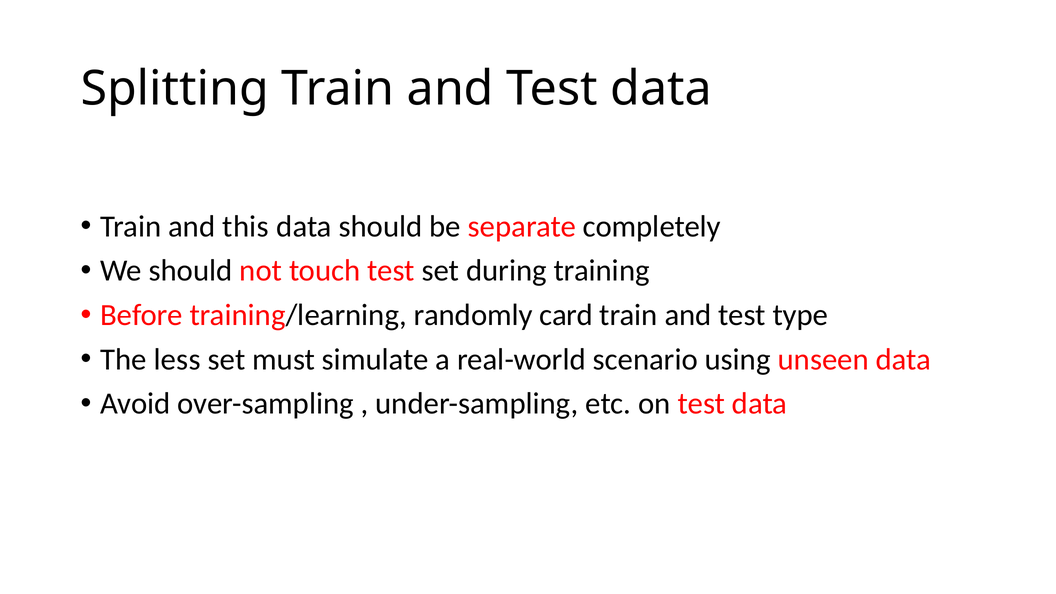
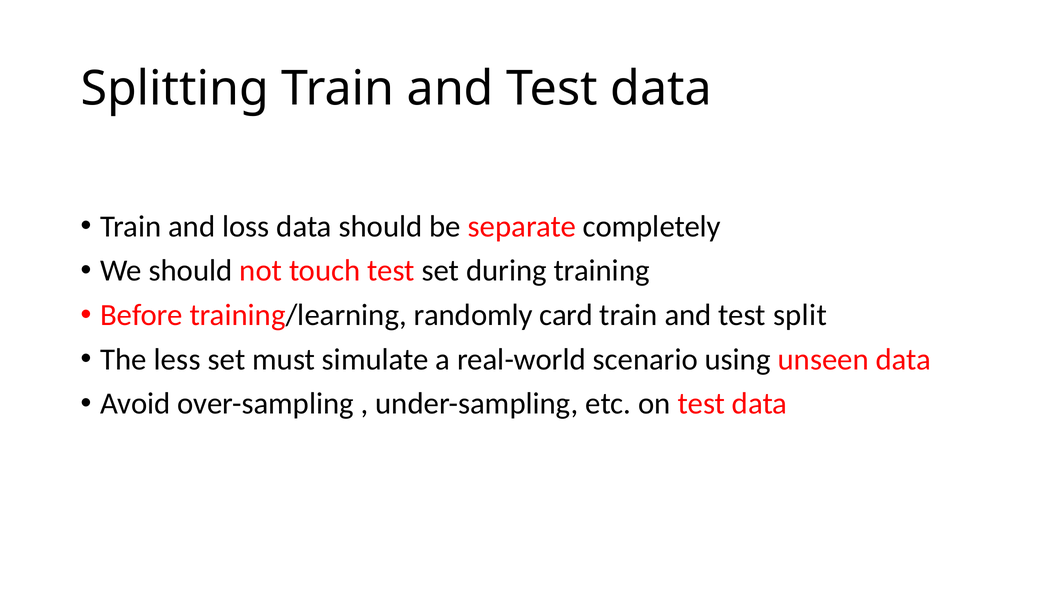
this: this -> loss (246, 227)
type: type -> split (800, 315)
